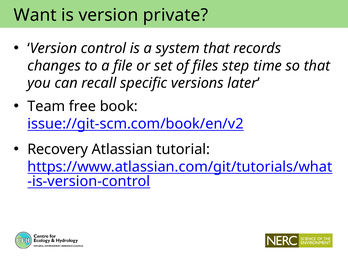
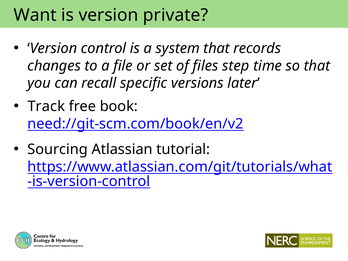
Team: Team -> Track (46, 106)
issue://git-scm.com/book/en/v2: issue://git-scm.com/book/en/v2 -> need://git-scm.com/book/en/v2 (135, 124)
Recovery: Recovery -> Sourcing (58, 149)
